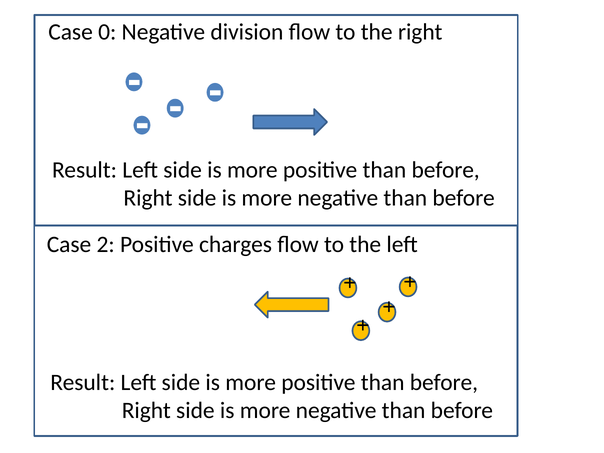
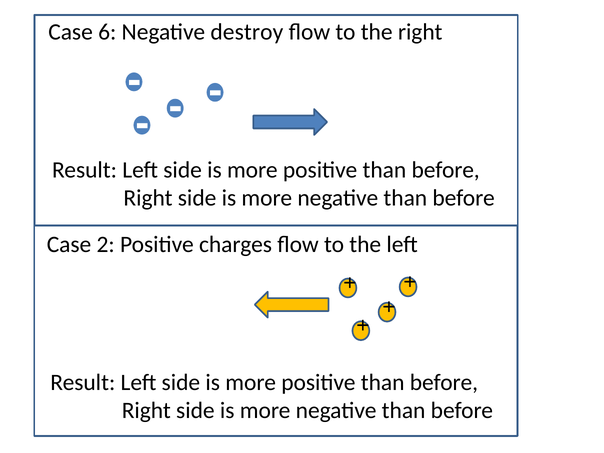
0: 0 -> 6 (107, 32)
division: division -> destroy (247, 32)
